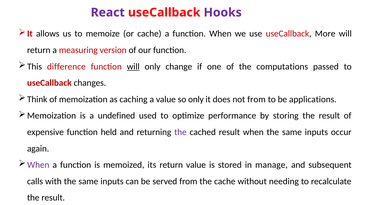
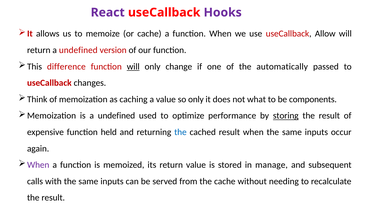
More: More -> Allow (325, 34)
return a measuring: measuring -> undefined (78, 50)
computations: computations -> automatically (282, 67)
not from: from -> what (257, 99)
applications: applications -> components (313, 99)
storing underline: none -> present (286, 116)
the colour: purple -> blue (180, 132)
